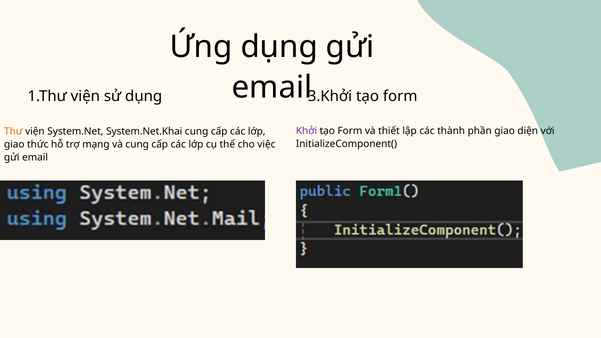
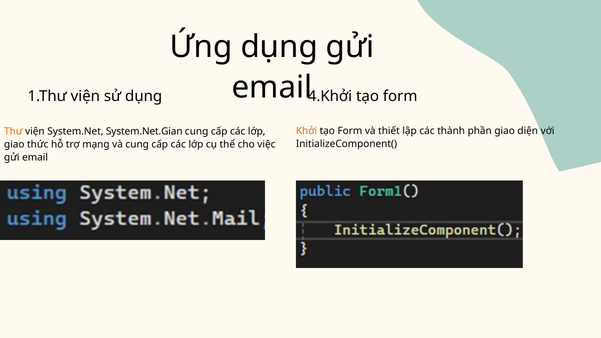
3.Khởi: 3.Khởi -> 4.Khởi (330, 96)
Khởi colour: purple -> orange (306, 131)
System.Net.Khai: System.Net.Khai -> System.Net.Gian (144, 132)
